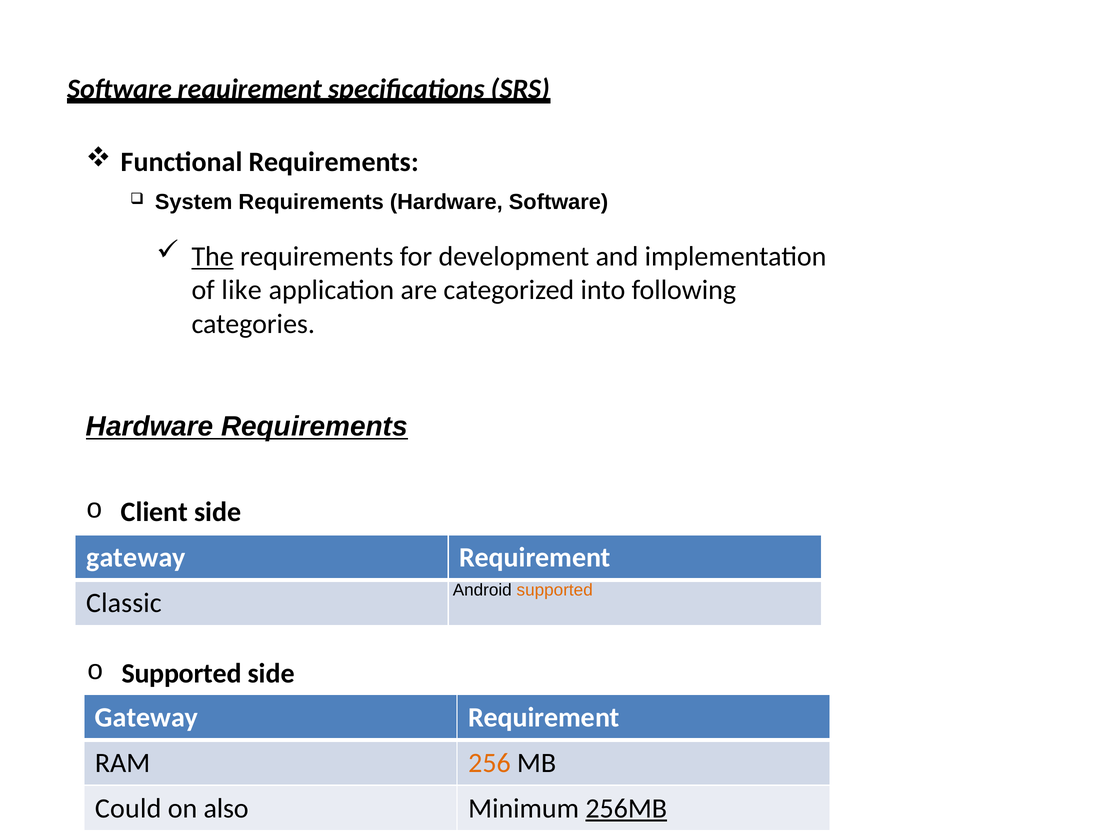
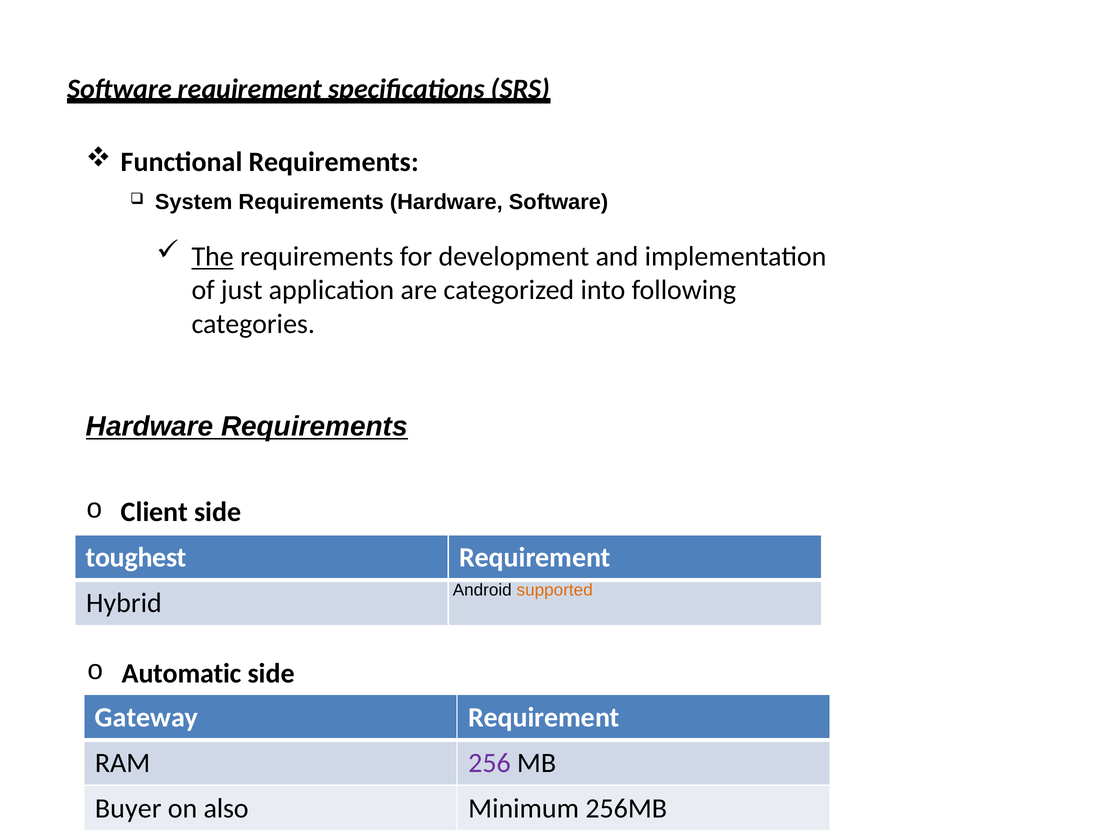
like: like -> just (242, 290)
gateway: gateway -> toughest (136, 558)
Classic: Classic -> Hybrid (124, 603)
Supported: Supported -> Automatic (182, 674)
256 colour: orange -> purple (489, 763)
Could: Could -> Buyer (128, 808)
256MB underline: present -> none (626, 808)
